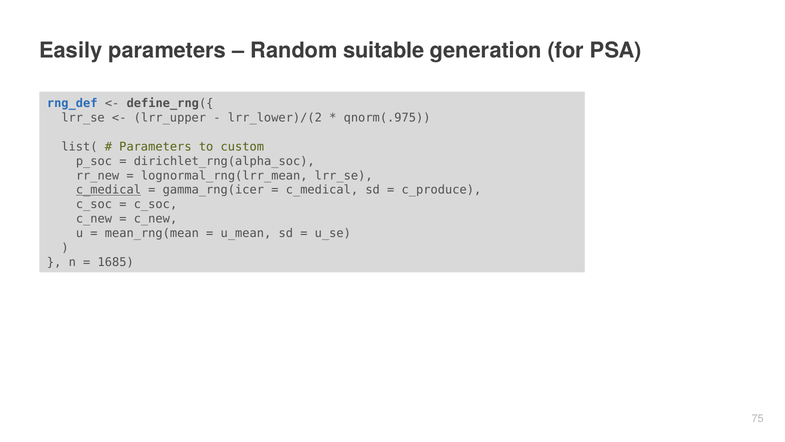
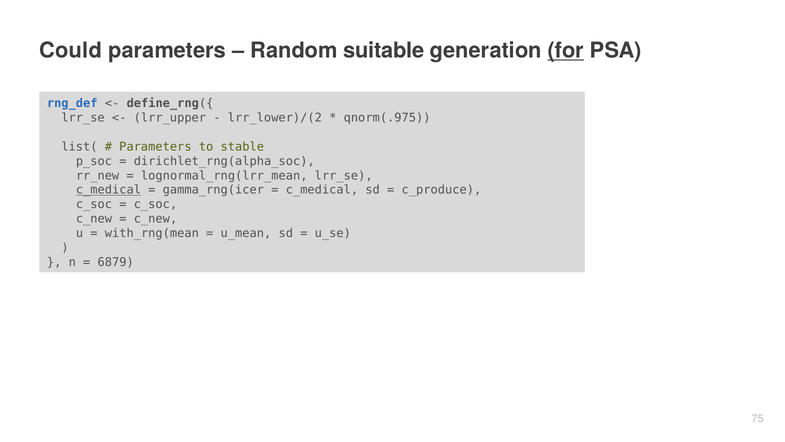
Easily: Easily -> Could (71, 51)
for underline: none -> present (566, 51)
custom: custom -> stable (242, 147)
mean_rng(mean: mean_rng(mean -> with_rng(mean (152, 233)
1685: 1685 -> 6879 (116, 262)
